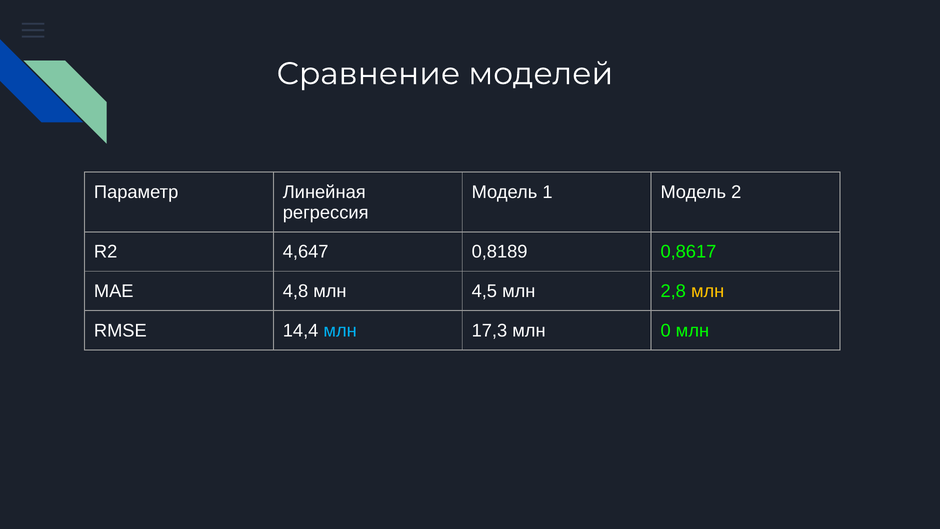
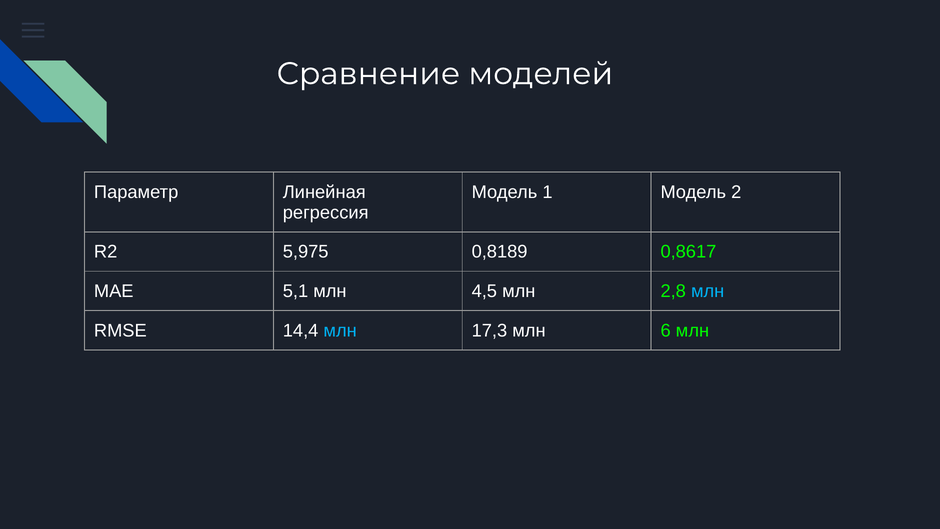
4,647: 4,647 -> 5,975 (306, 252)
4,8: 4,8 -> 5,1 (295, 291)
млн colour: yellow -> light blue (708, 291)
0: 0 -> 6 (666, 330)
